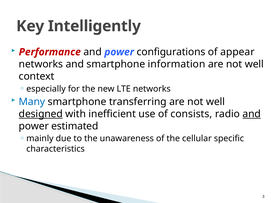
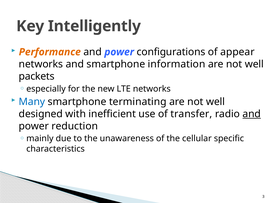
Performance colour: red -> orange (50, 52)
context: context -> packets (37, 76)
transferring: transferring -> terminating (138, 102)
designed underline: present -> none (41, 114)
consists: consists -> transfer (191, 114)
estimated: estimated -> reduction (75, 126)
